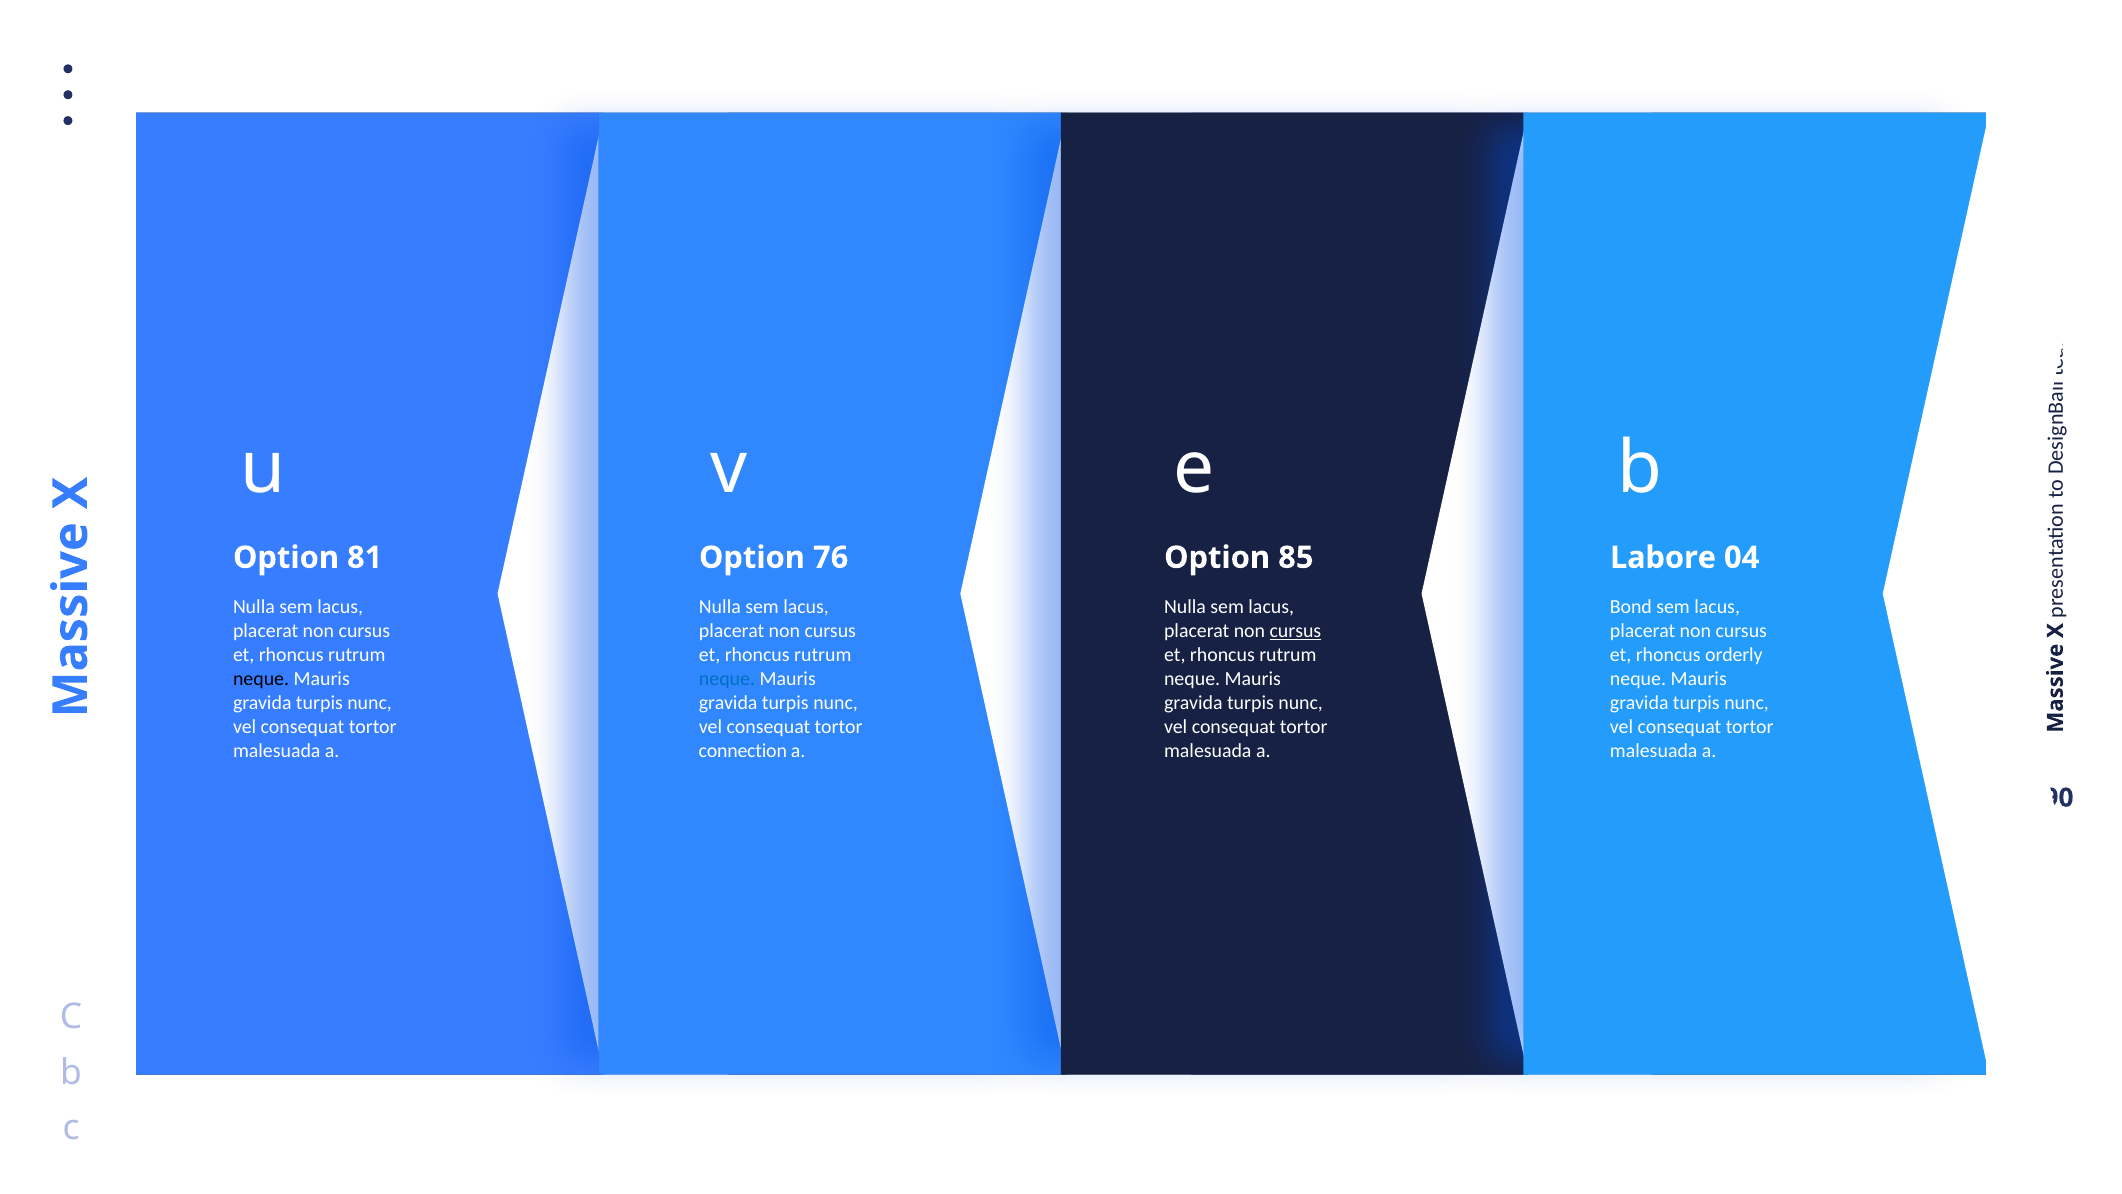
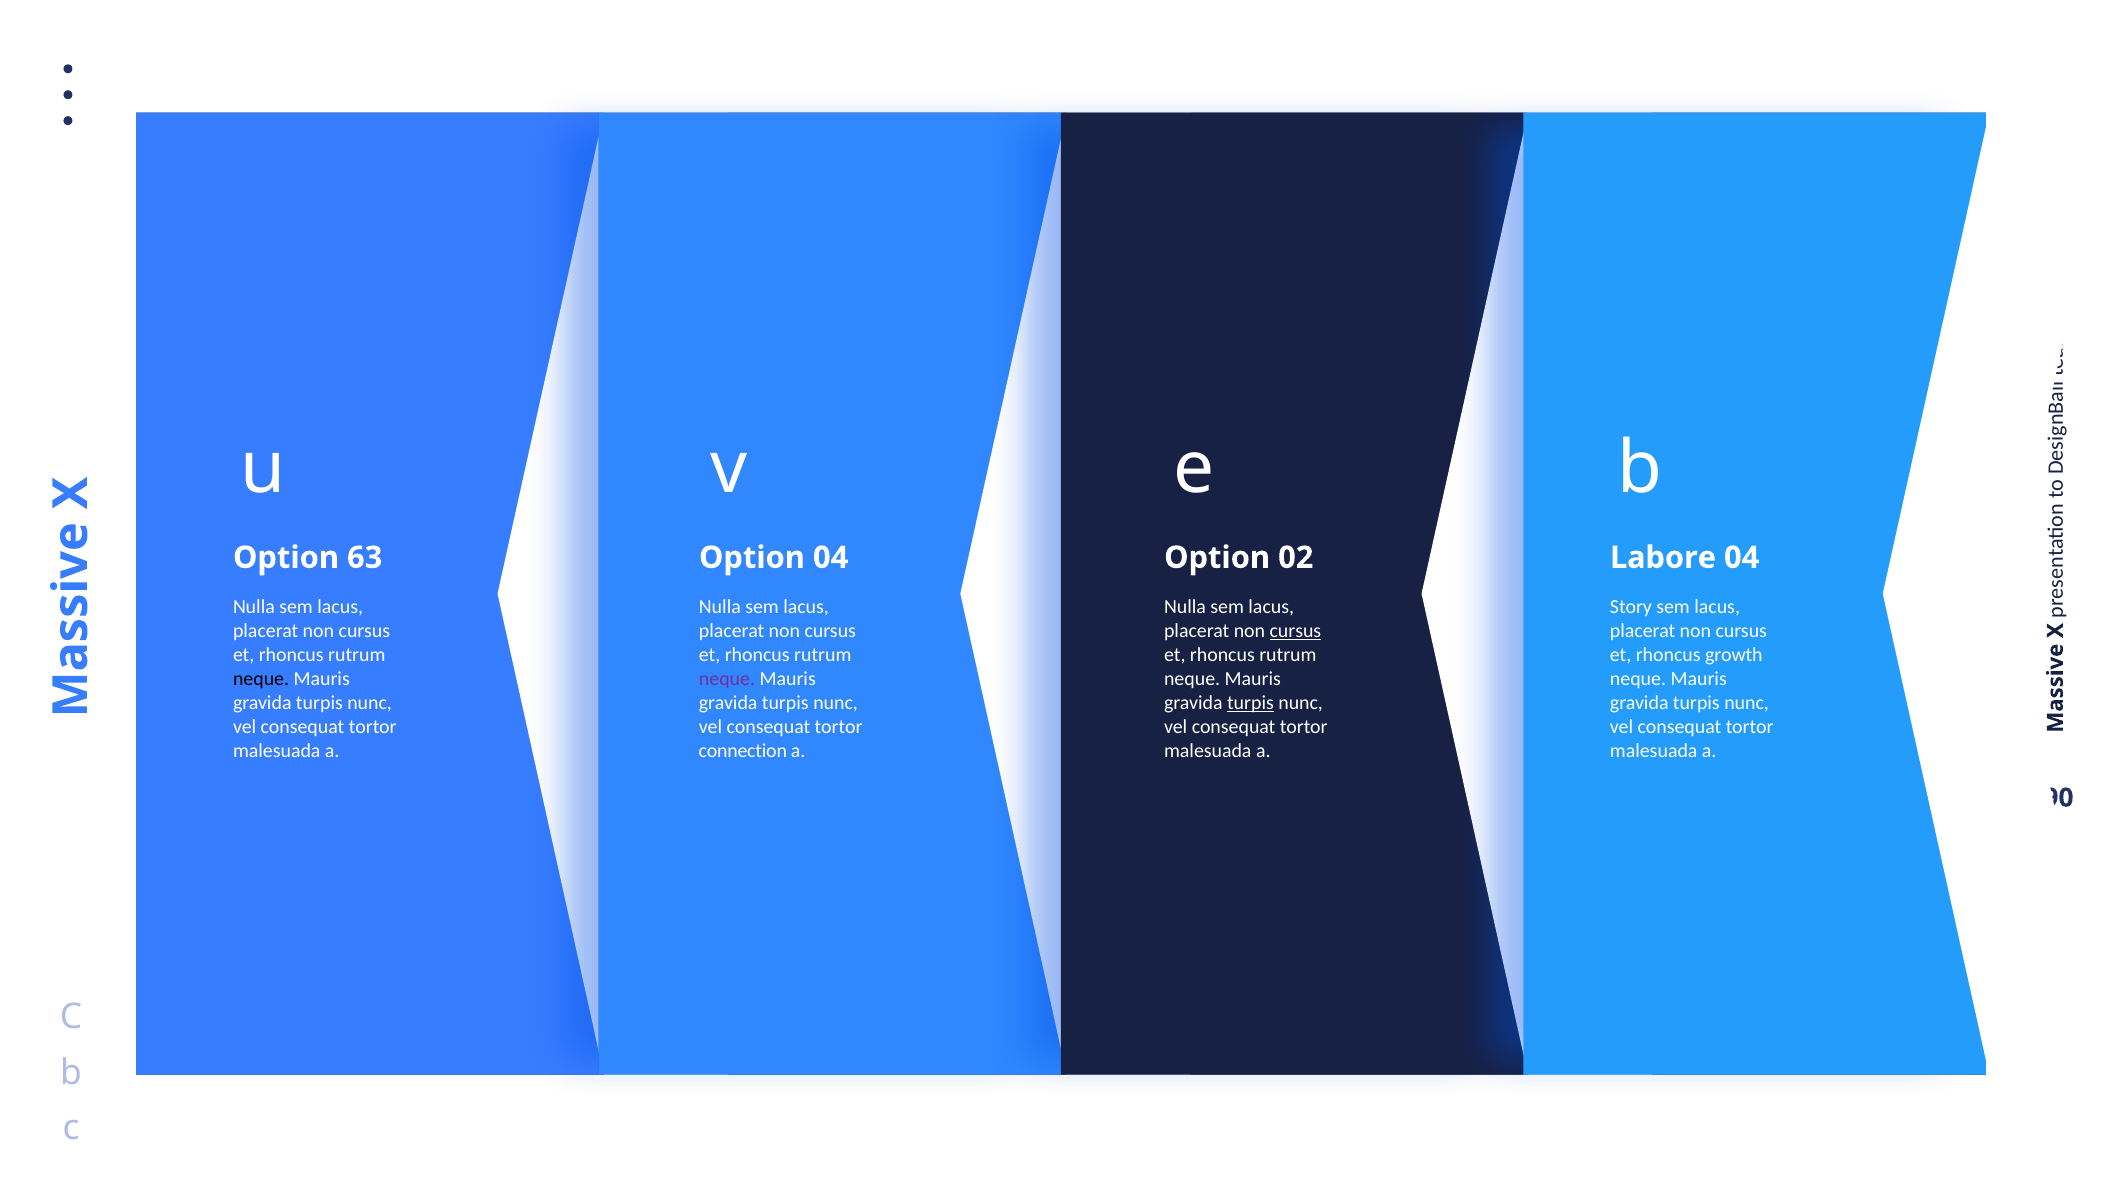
81: 81 -> 63 (365, 557)
Option 76: 76 -> 04 (831, 557)
85: 85 -> 02 (1296, 557)
Bond: Bond -> Story (1631, 607)
orderly: orderly -> growth (1734, 655)
neque colour: blue -> purple (727, 679)
turpis underline: none -> present (1250, 703)
